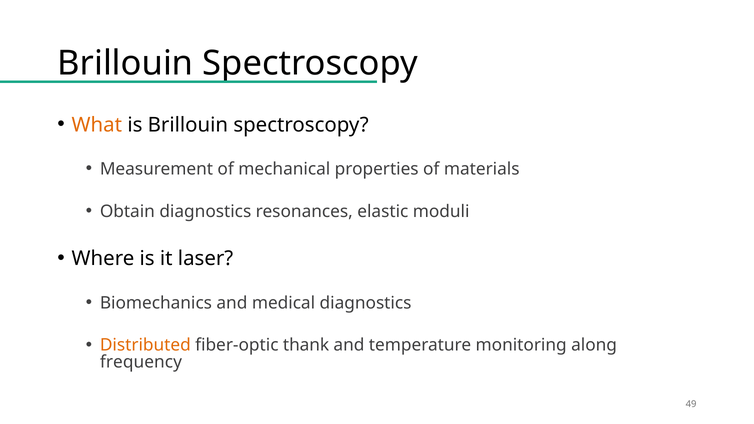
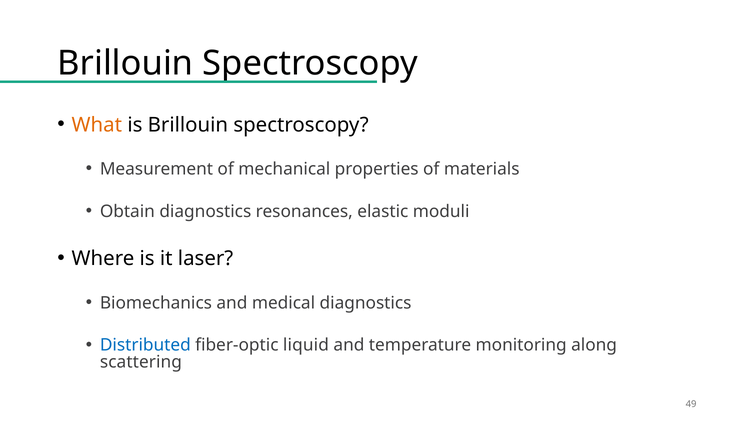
Distributed colour: orange -> blue (145, 345)
thank: thank -> liquid (306, 345)
frequency: frequency -> scattering (141, 362)
